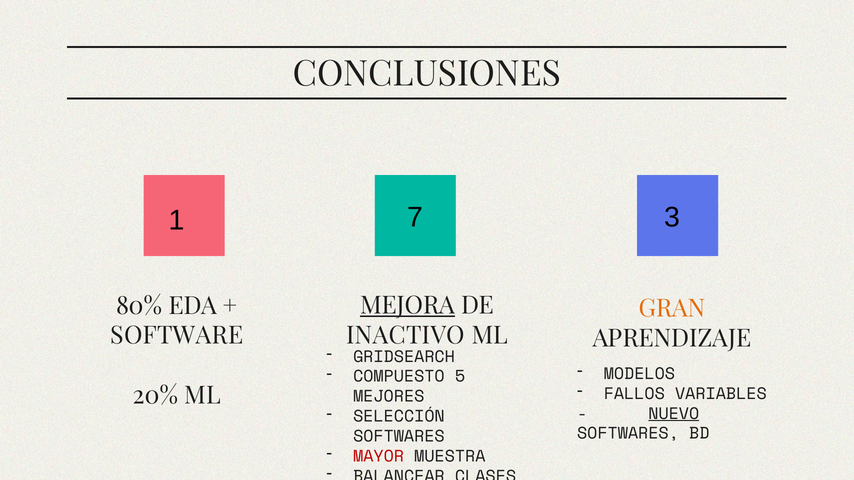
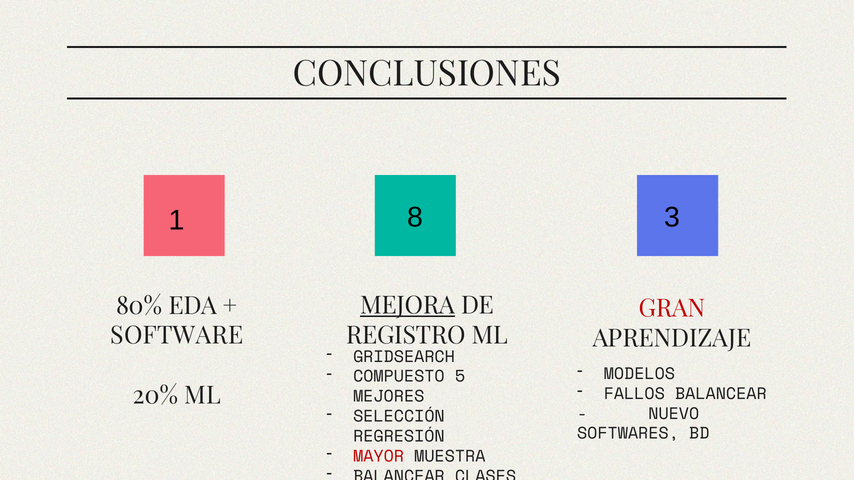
7: 7 -> 8 (415, 217)
GRAN colour: orange -> red (672, 309)
INACTIVO: INACTIVO -> REGISTRO (406, 336)
FALLOS VARIABLES: VARIABLES -> BALANCEAR (721, 394)
NUEVO underline: present -> none (674, 414)
SOFTWARES: SOFTWARES -> REGRESIÓN (399, 437)
